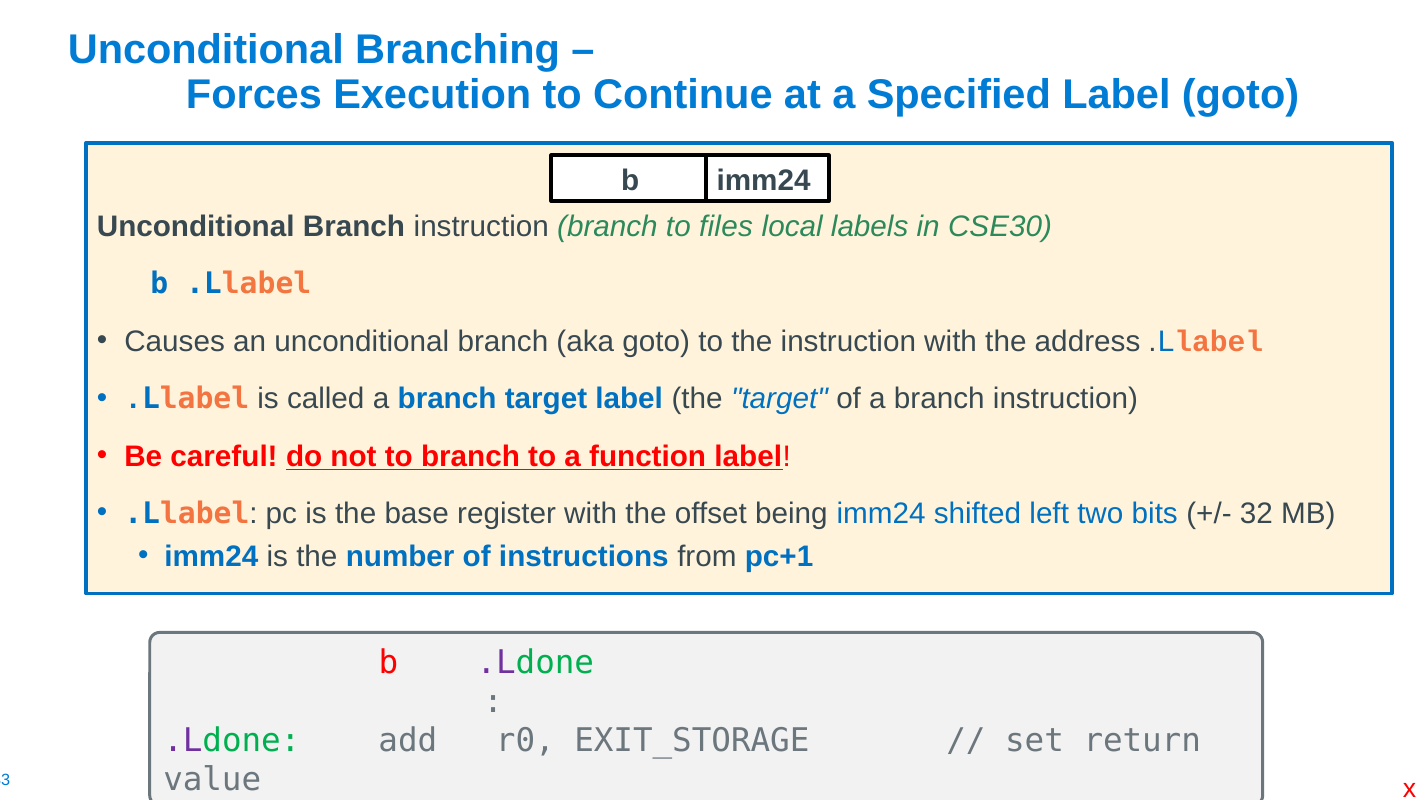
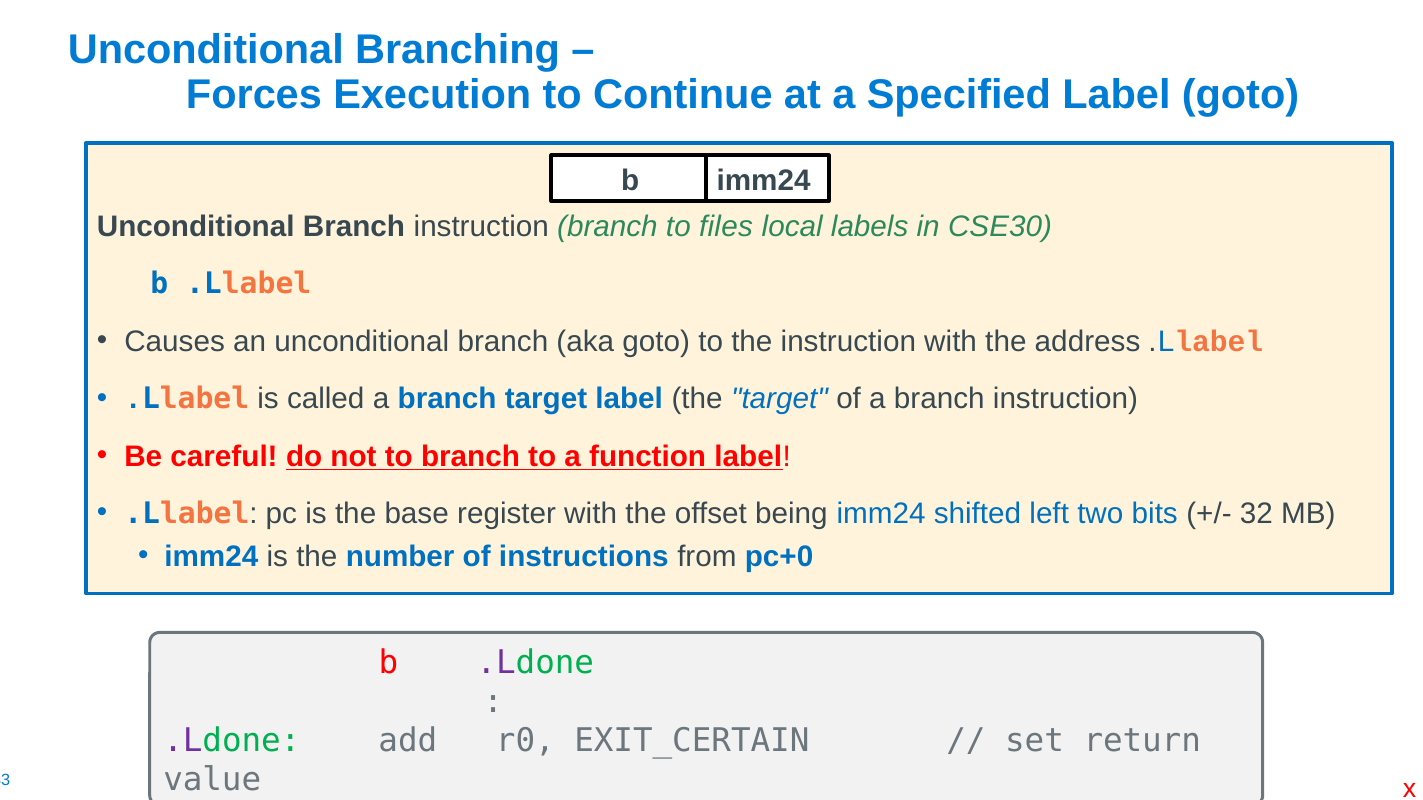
pc+1: pc+1 -> pc+0 (779, 557)
EXIT_STORAGE: EXIT_STORAGE -> EXIT_CERTAIN (692, 741)
